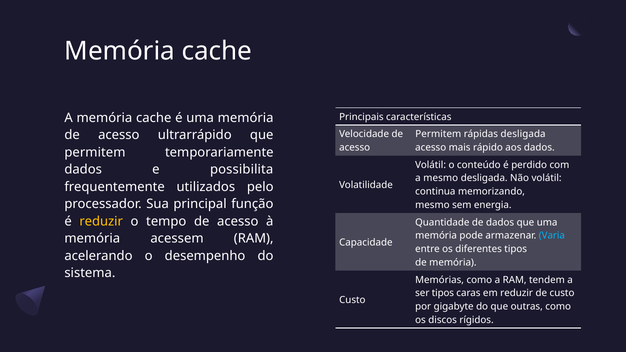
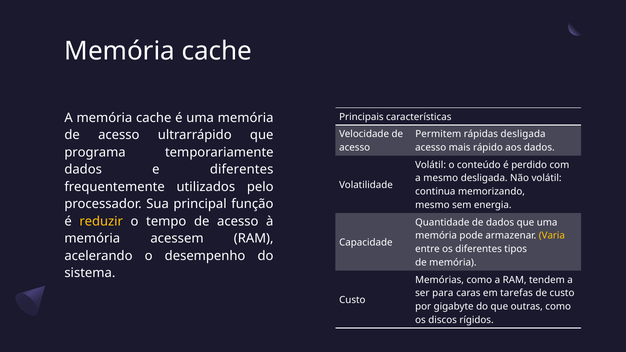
permitem: permitem -> programa (95, 152)
e possibilita: possibilita -> diferentes (242, 170)
Varia colour: light blue -> yellow (552, 236)
ser tipos: tipos -> para (443, 293)
em reduzir: reduzir -> tarefas (517, 293)
